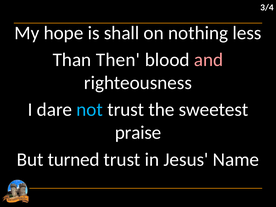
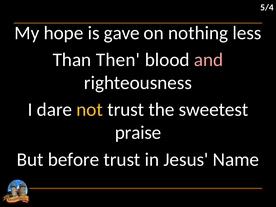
3/4: 3/4 -> 5/4 (267, 8)
shall: shall -> gave (122, 33)
not colour: light blue -> yellow (90, 110)
turned: turned -> before (74, 159)
